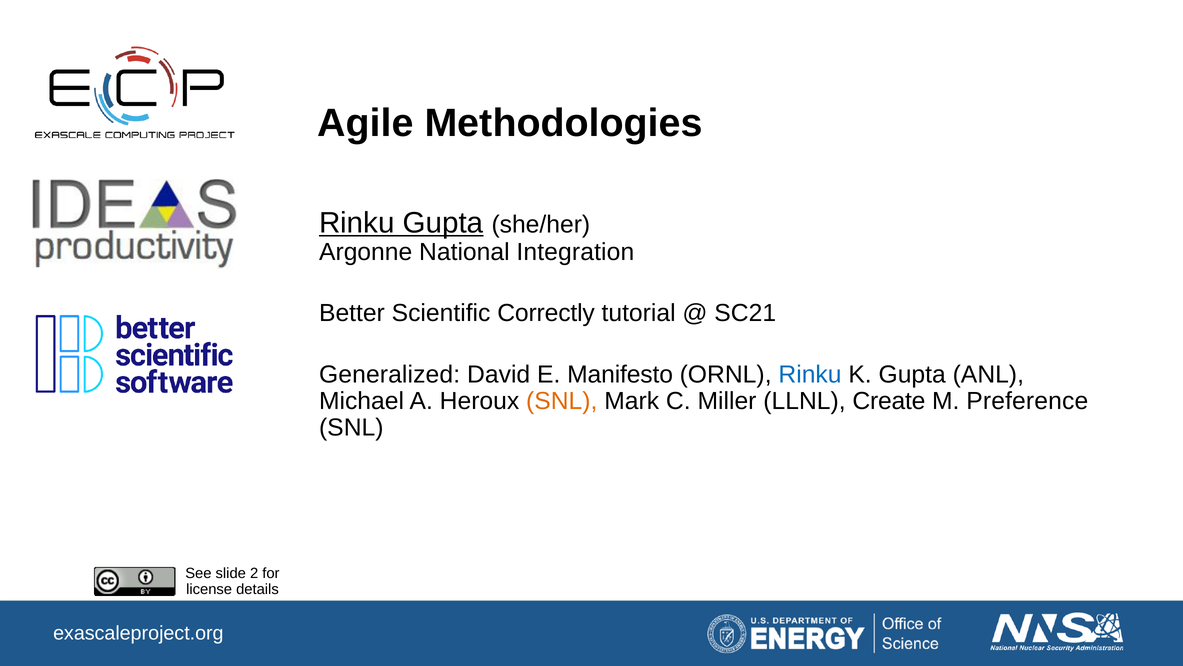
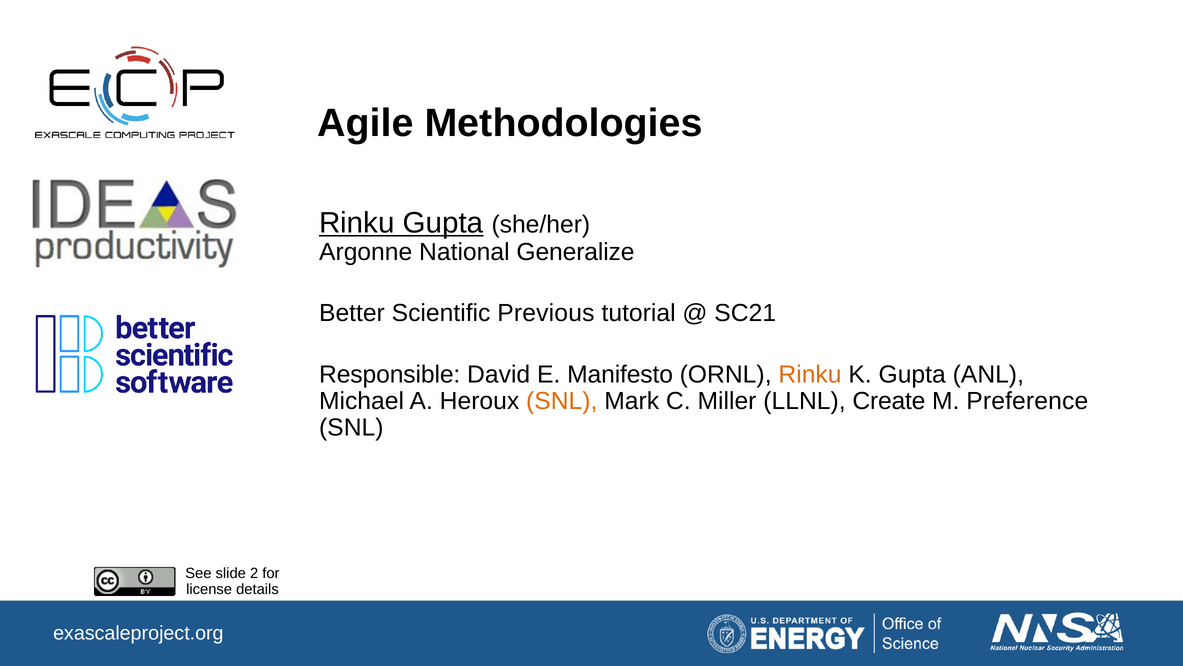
Integration: Integration -> Generalize (576, 252)
Correctly: Correctly -> Previous (546, 313)
Generalized: Generalized -> Responsible (390, 374)
Rinku colour: blue -> orange (810, 374)
